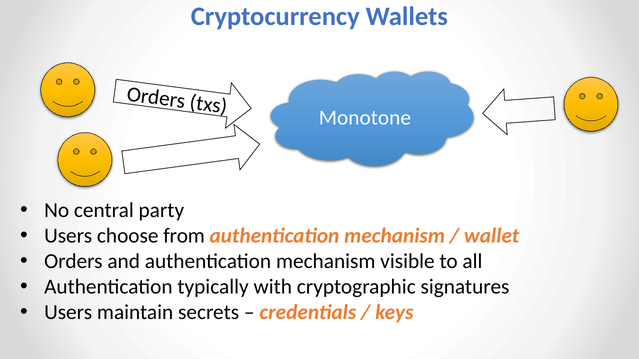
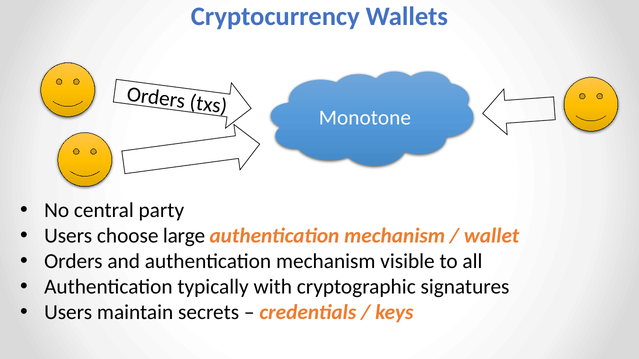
from: from -> large (184, 236)
